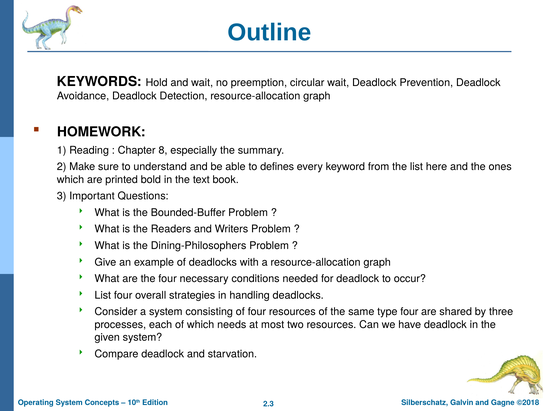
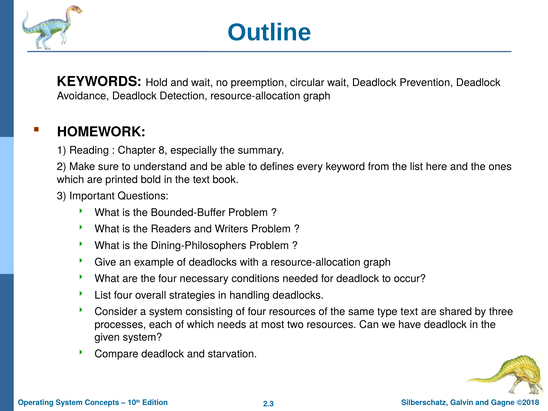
type four: four -> text (409, 312)
